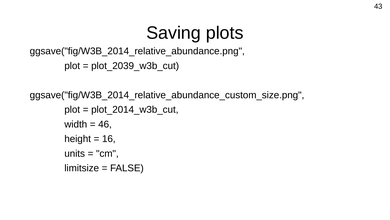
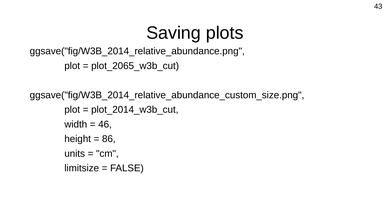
plot_2039_w3b_cut: plot_2039_w3b_cut -> plot_2065_w3b_cut (135, 66)
16: 16 -> 86 (109, 139)
